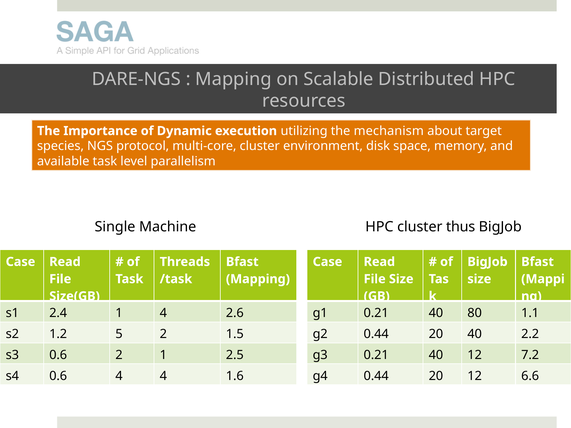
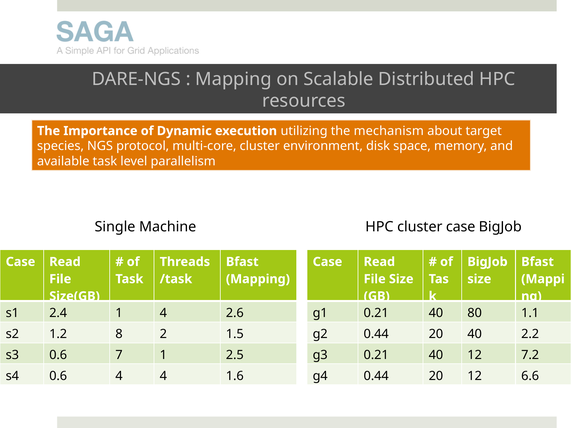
cluster thus: thus -> case (461, 227)
5: 5 -> 8 (119, 334)
0.6 2: 2 -> 7 (119, 355)
